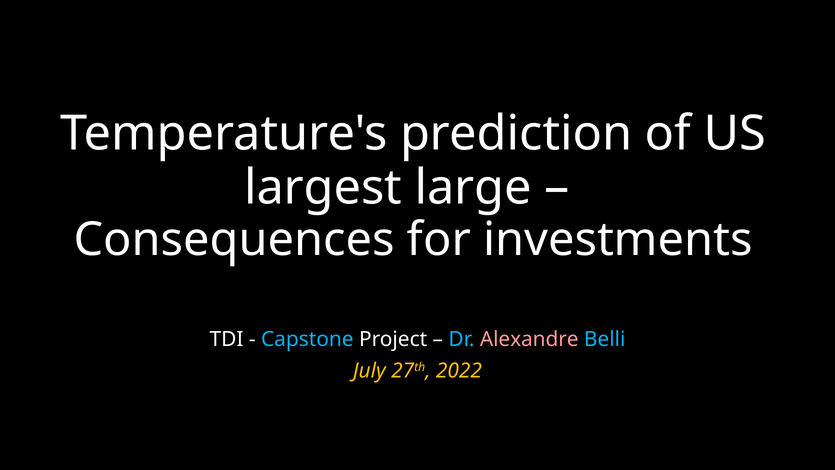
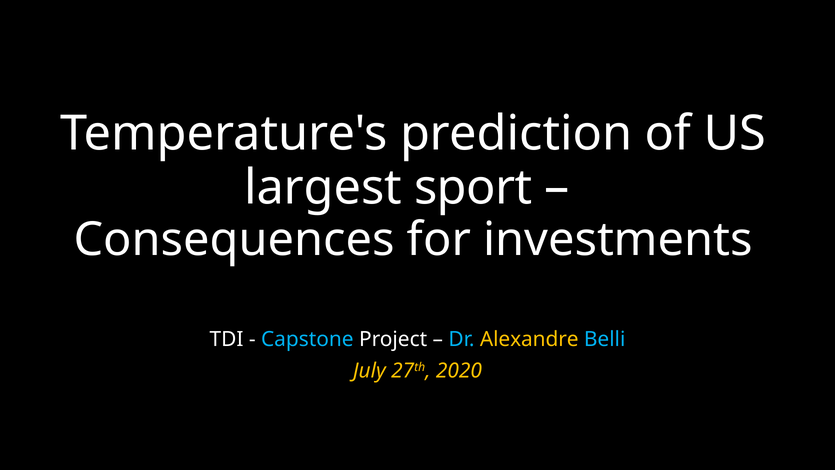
large: large -> sport (473, 188)
Alexandre colour: pink -> yellow (529, 339)
2022: 2022 -> 2020 (459, 371)
